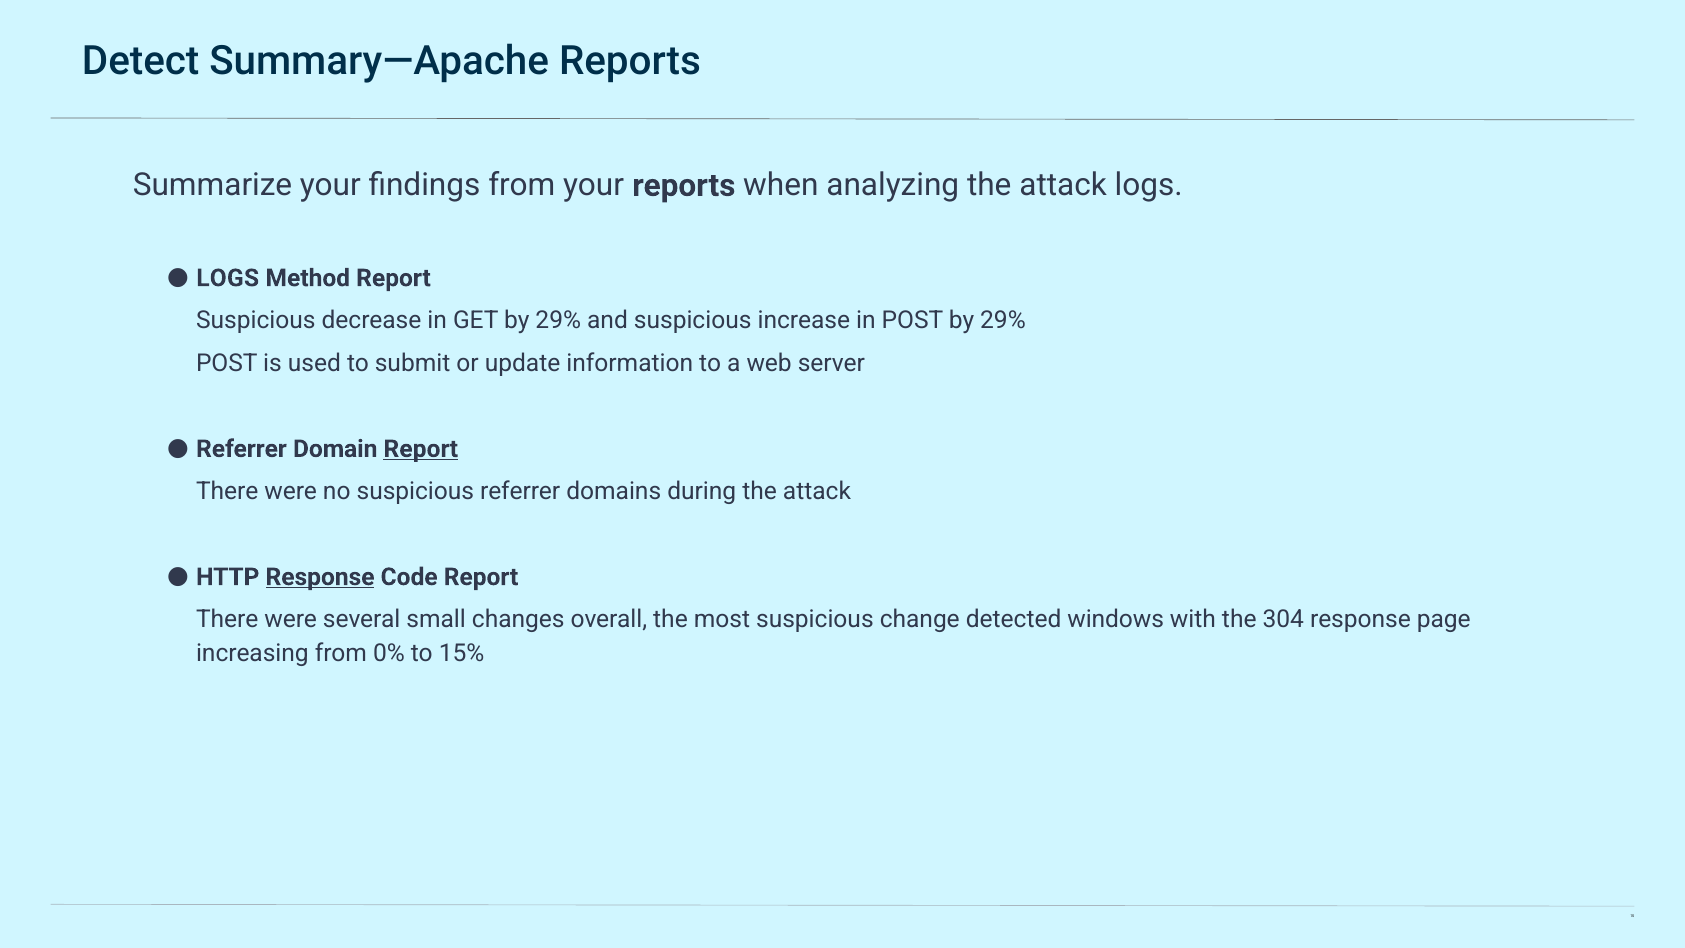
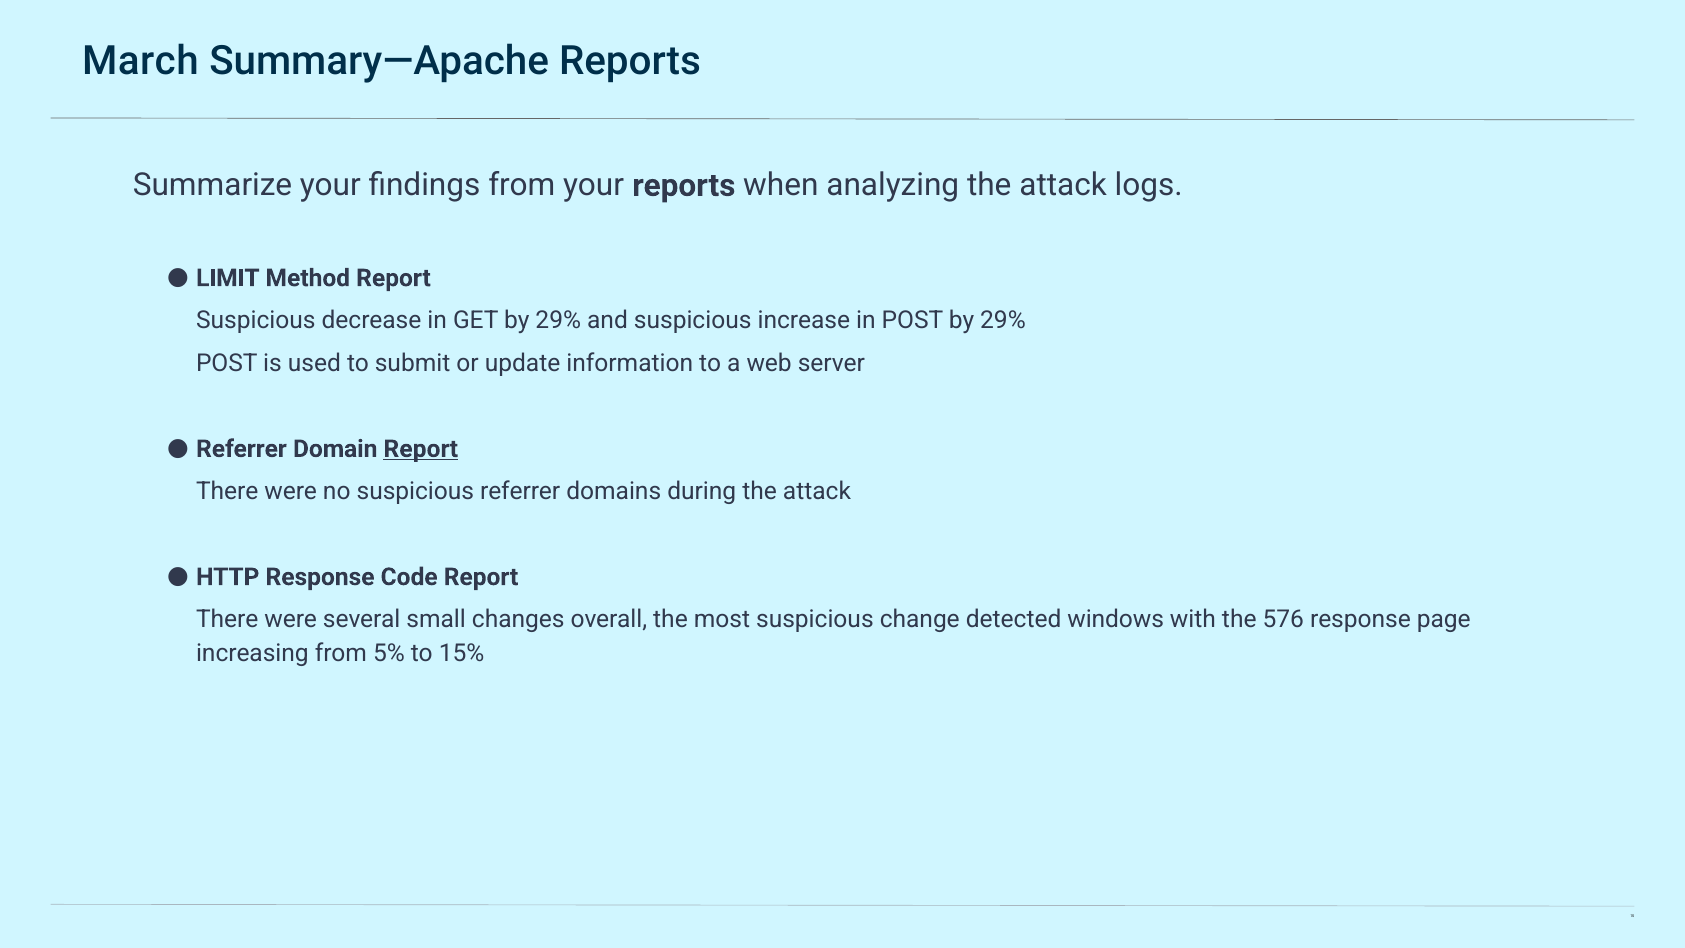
Detect: Detect -> March (140, 61)
LOGS: LOGS -> LIMIT (228, 278)
Response underline: present -> none (320, 577)
304: 304 -> 576 (1283, 620)
0%: 0% -> 5% (389, 654)
